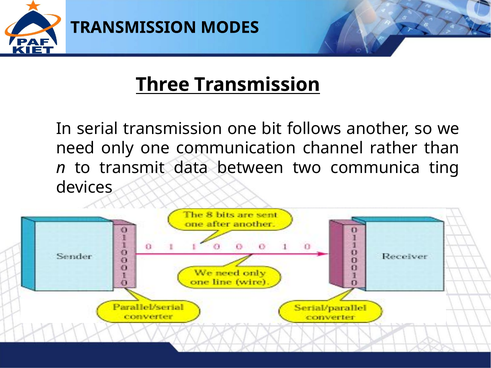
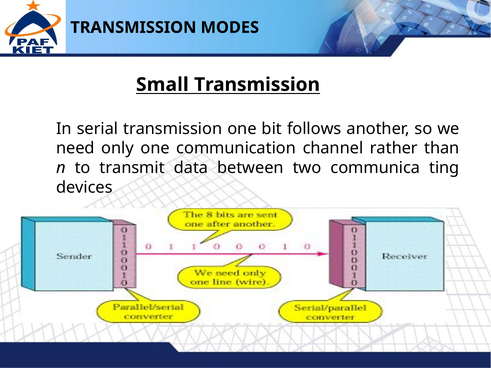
Three: Three -> Small (162, 85)
